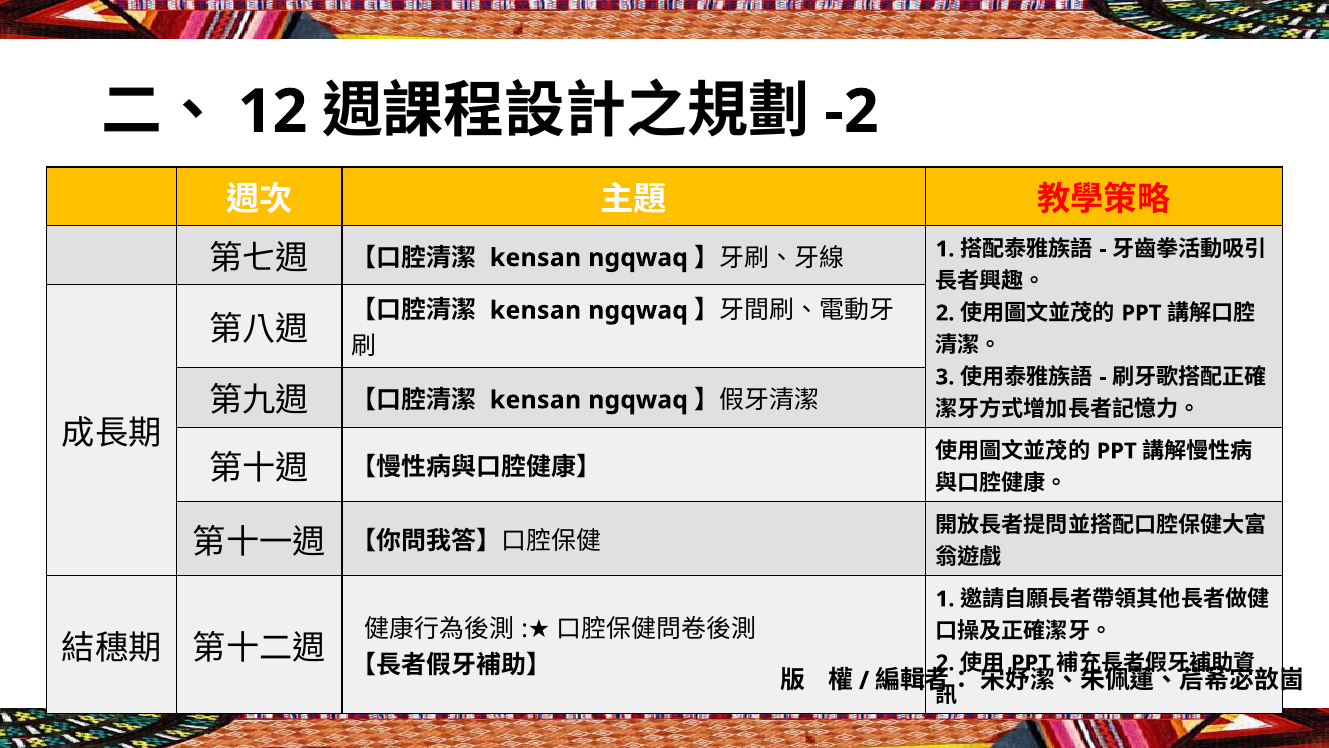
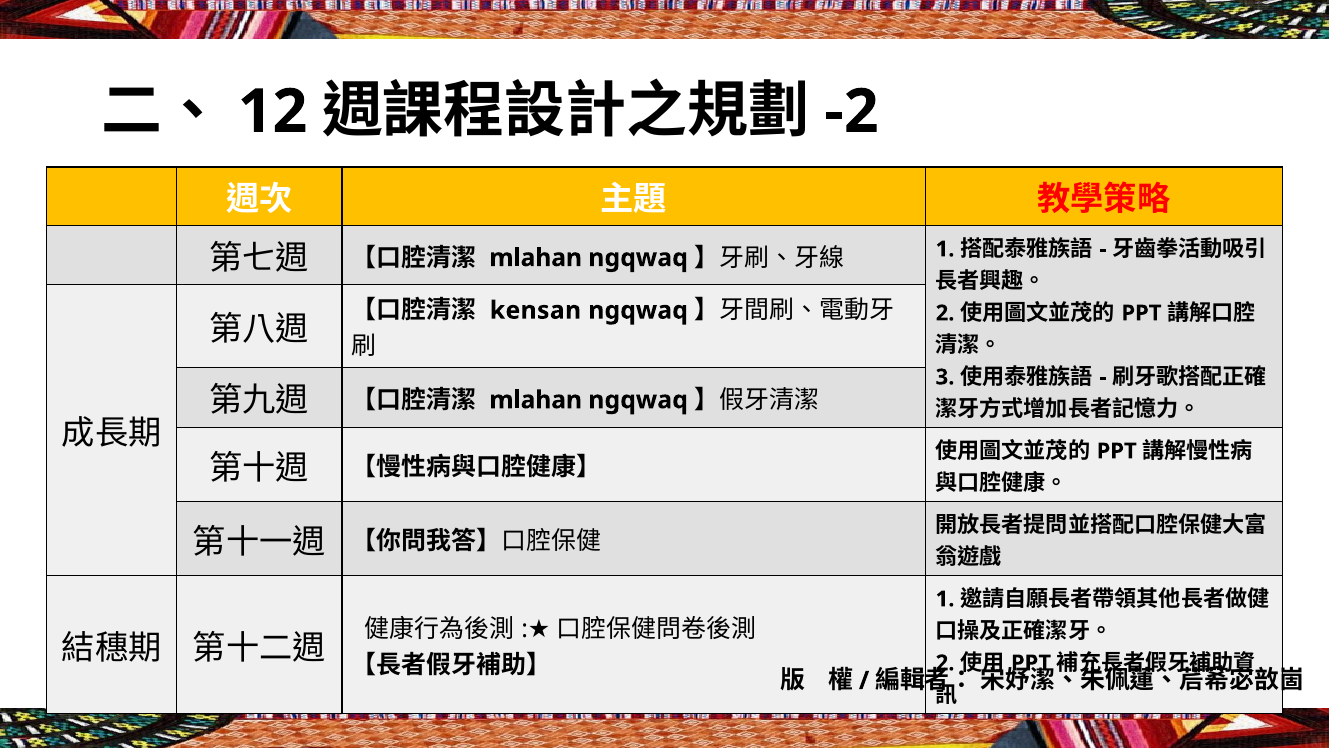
kensan: kensan -> mlahan (536, 258)
kensan: kensan -> mlahan (536, 400)
